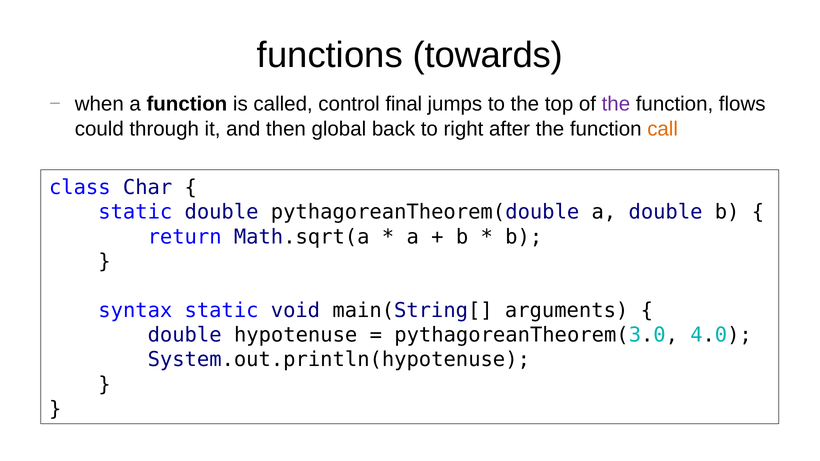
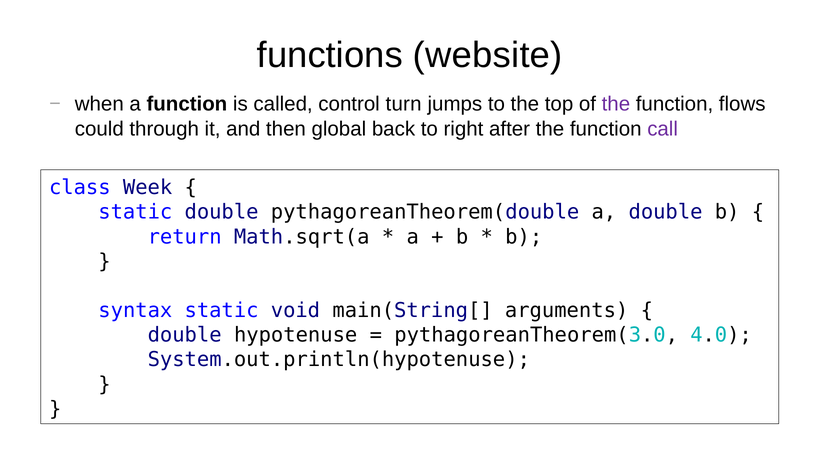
towards: towards -> website (488, 55)
final: final -> turn (404, 104)
call colour: orange -> purple (663, 129)
Char: Char -> Week (148, 188)
